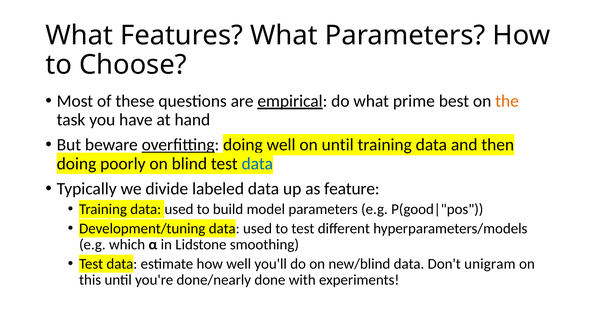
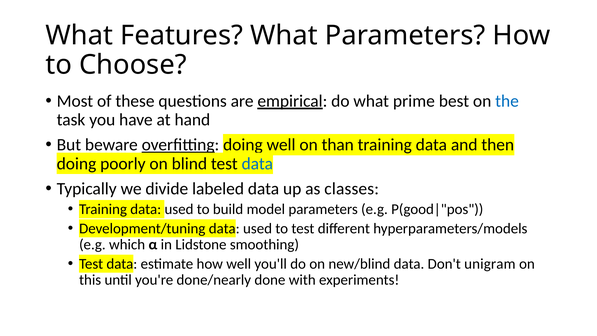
the colour: orange -> blue (507, 101)
on until: until -> than (338, 145)
feature: feature -> classes (352, 189)
